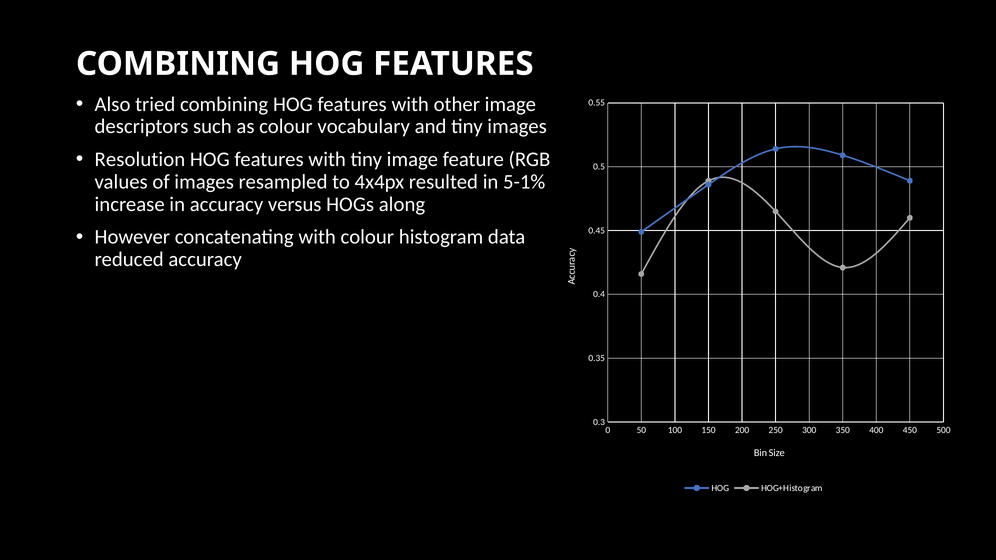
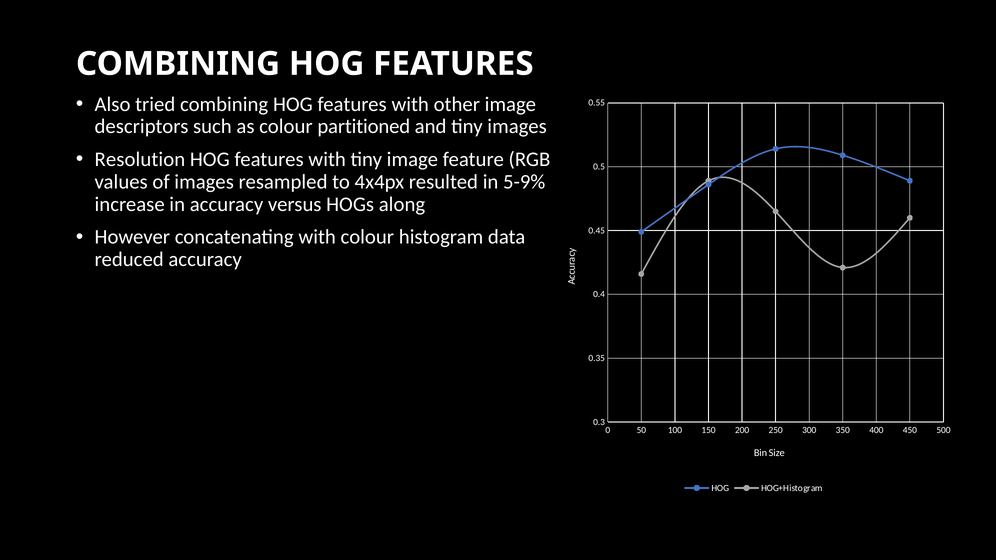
vocabulary: vocabulary -> partitioned (364, 127)
5-1%: 5-1% -> 5-9% (524, 182)
